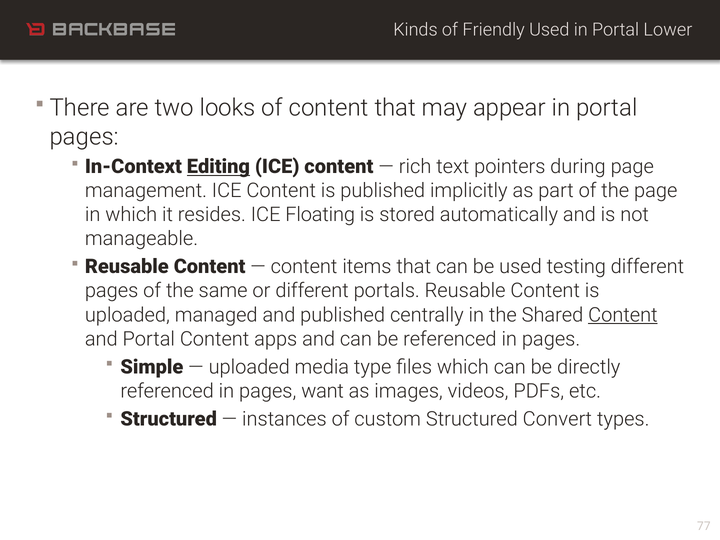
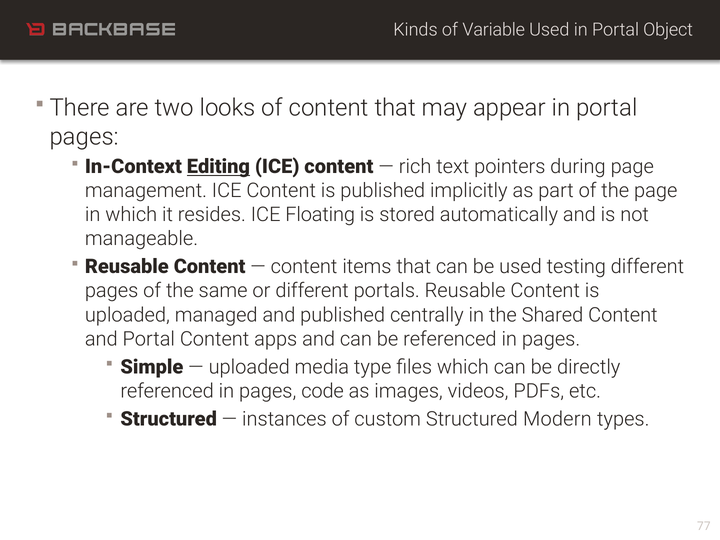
Friendly: Friendly -> Variable (494, 30)
Lower: Lower -> Object (668, 30)
Content underline: present -> none (623, 315)
want: want -> code (323, 391)
Convert: Convert -> Modern (557, 419)
